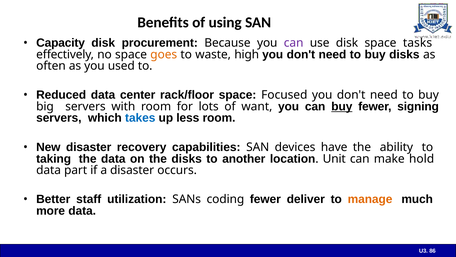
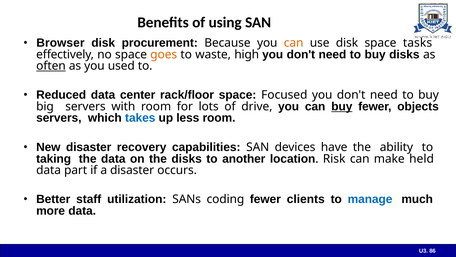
Capacity: Capacity -> Browser (60, 43)
can colour: purple -> orange (294, 43)
often underline: none -> present (51, 66)
want: want -> drive (257, 106)
signing: signing -> objects (418, 106)
Unit: Unit -> Risk (334, 158)
hold: hold -> held (422, 158)
deliver: deliver -> clients (306, 199)
manage colour: orange -> blue (370, 199)
